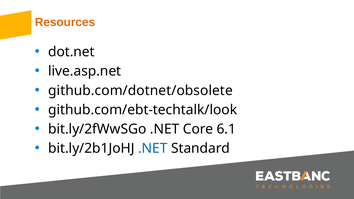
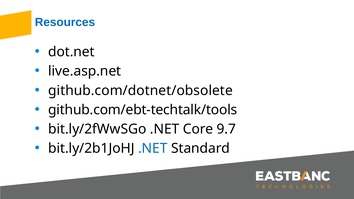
Resources colour: orange -> blue (65, 22)
github.com/ebt-techtalk/look: github.com/ebt-techtalk/look -> github.com/ebt-techtalk/tools (143, 110)
6.1: 6.1 -> 9.7 (226, 129)
